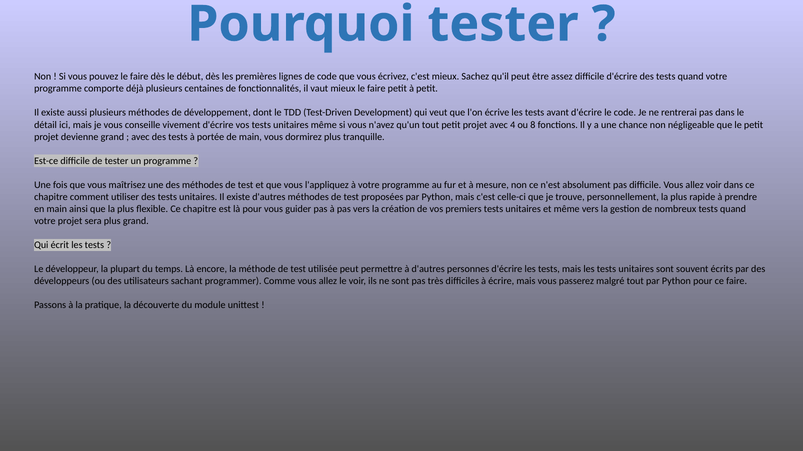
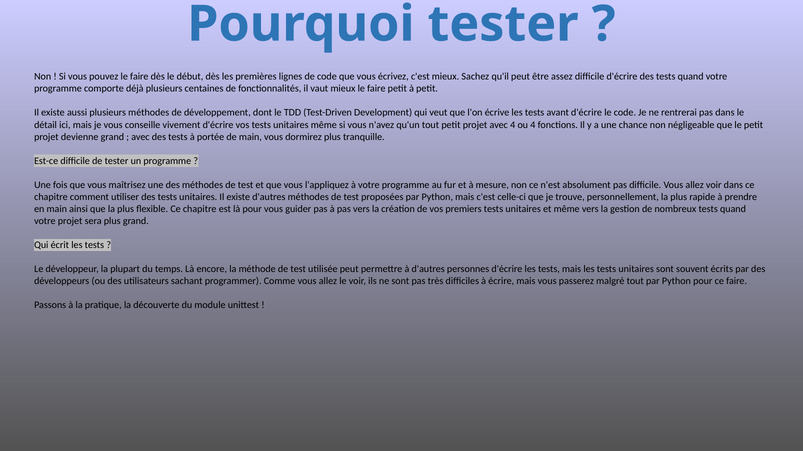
ou 8: 8 -> 4 (533, 125)
